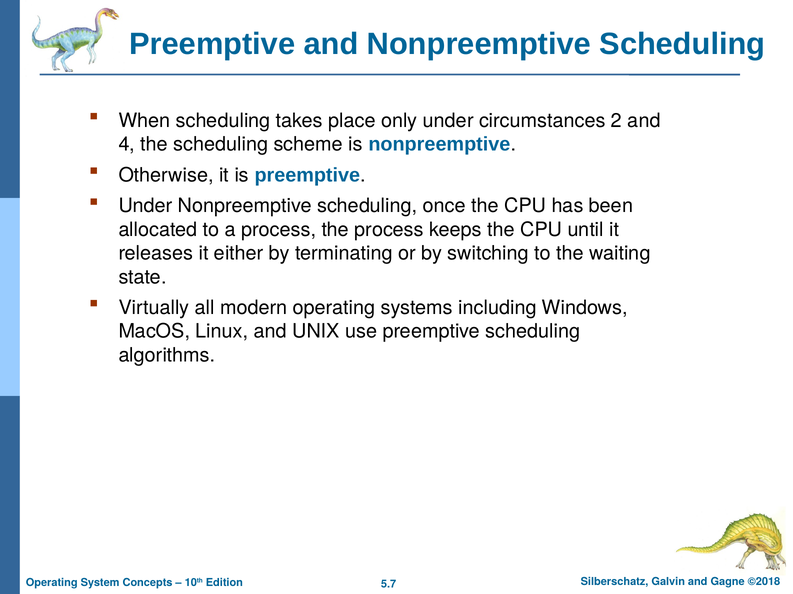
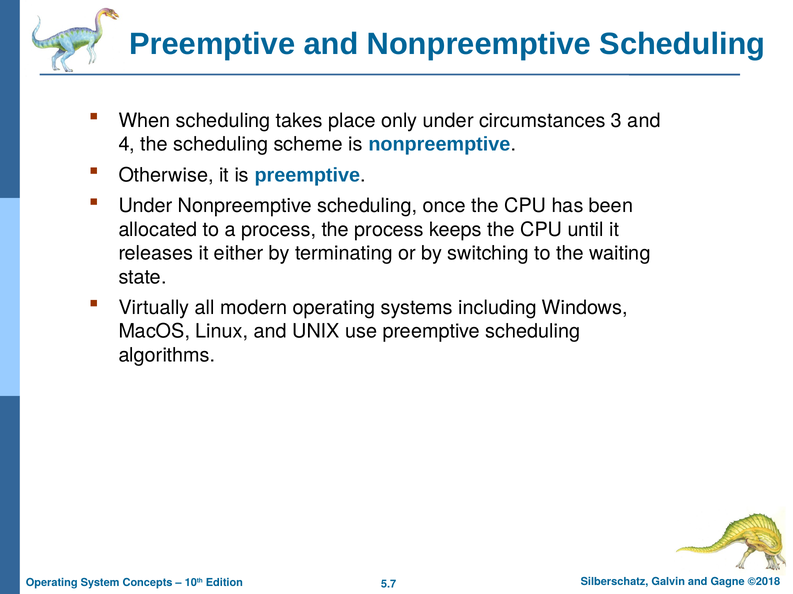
2: 2 -> 3 (616, 121)
